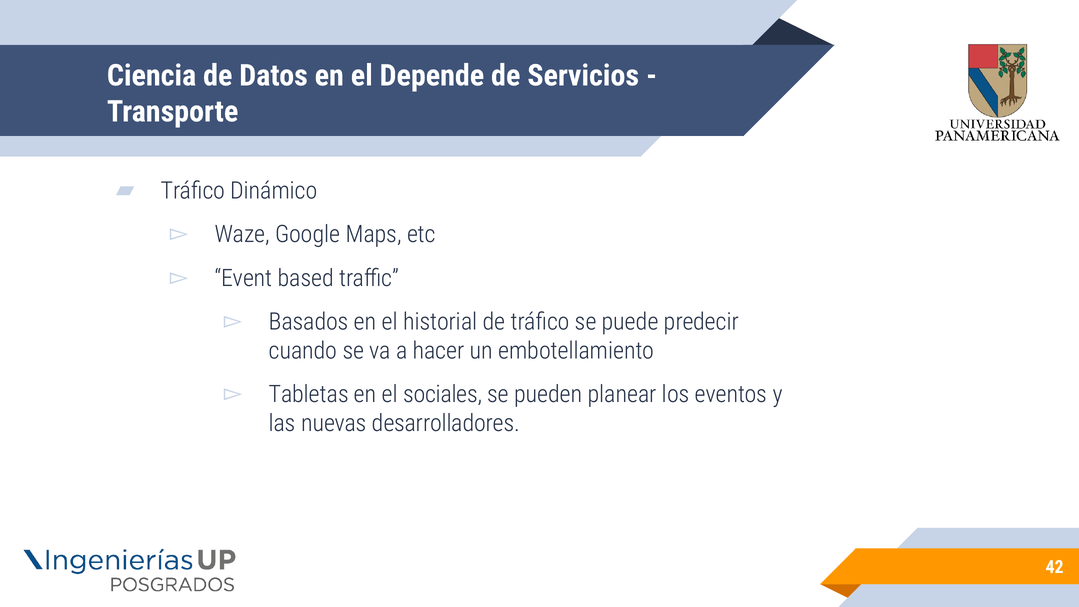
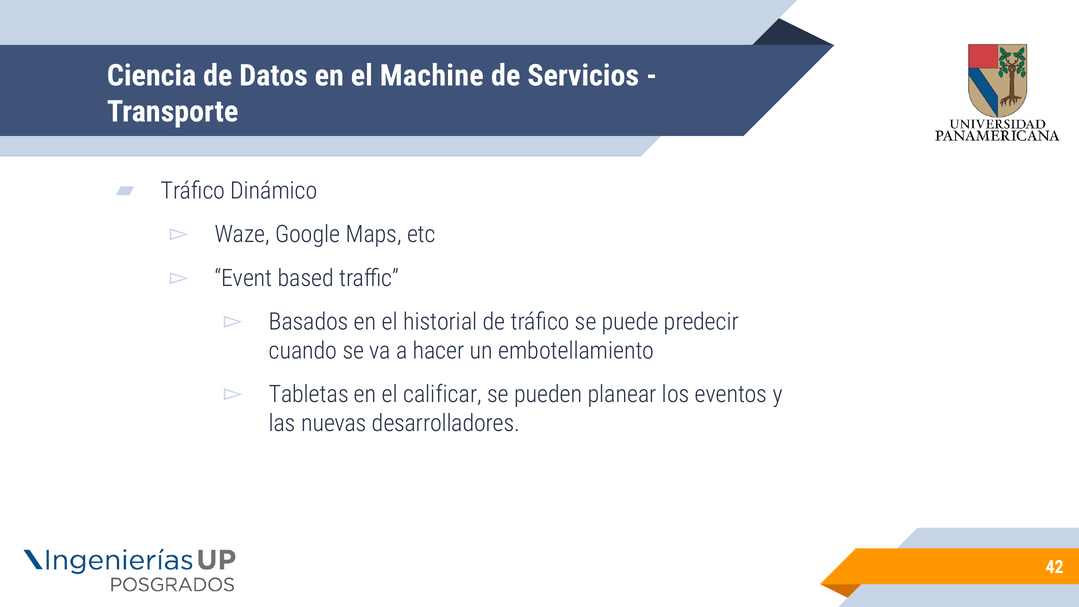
Depende: Depende -> Machine (432, 76)
sociales: sociales -> calificar (443, 395)
